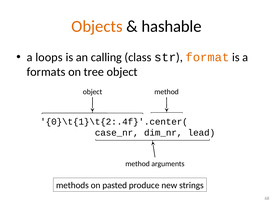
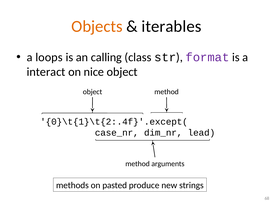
hashable: hashable -> iterables (171, 26)
format colour: orange -> purple (207, 57)
formats: formats -> interact (46, 72)
tree: tree -> nice (94, 72)
0}\t{1}\t{2:.4f}'.center(: 0}\t{1}\t{2:.4f}'.center( -> 0}\t{1}\t{2:.4f}'.except( (114, 122)
